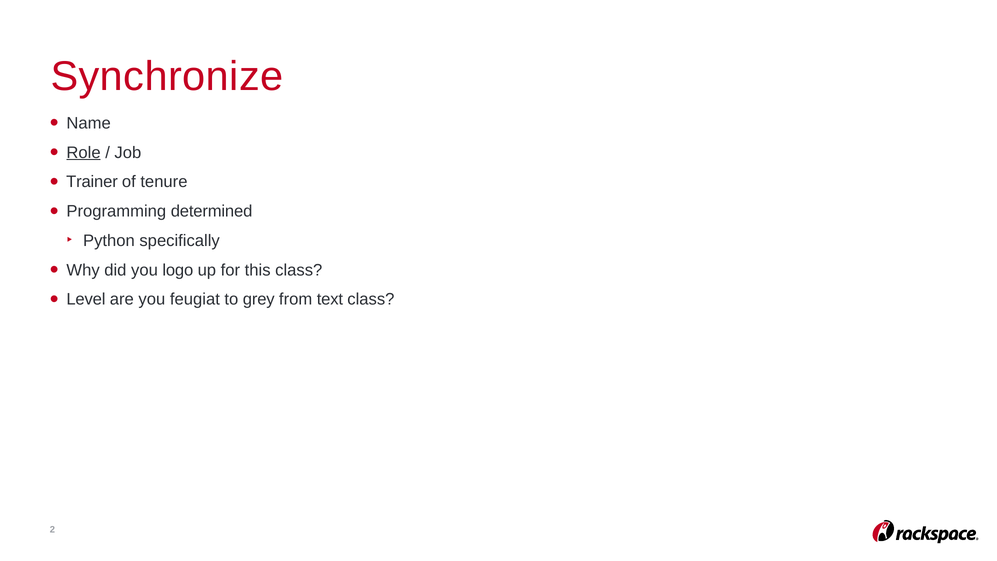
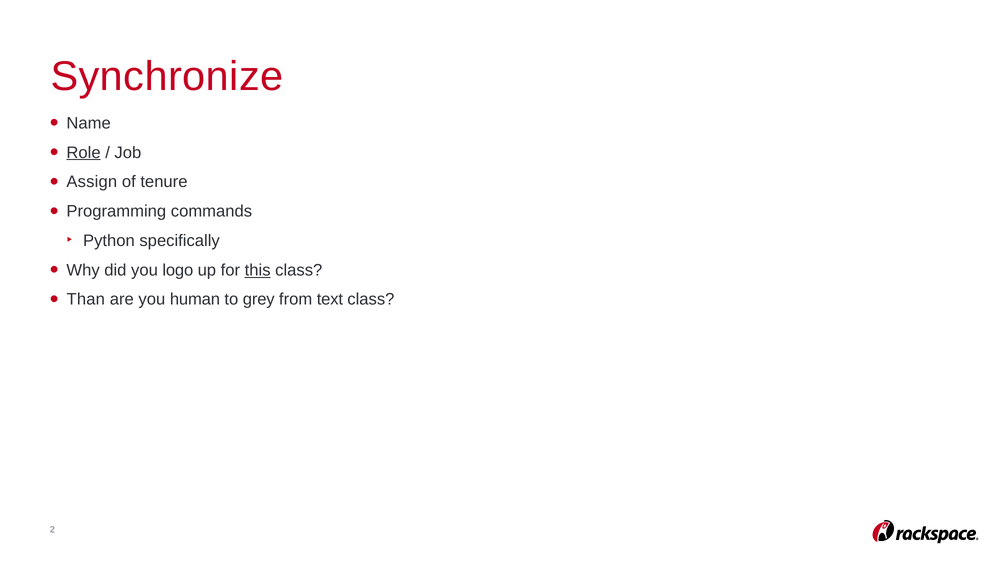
Trainer: Trainer -> Assign (92, 182)
determined: determined -> commands (211, 211)
this underline: none -> present (258, 270)
Level: Level -> Than (86, 299)
feugiat: feugiat -> human (195, 299)
